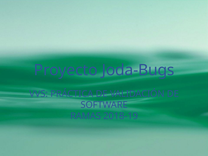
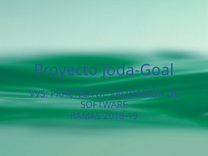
Joda-Bugs: Joda-Bugs -> Joda-Goal (138, 70)
